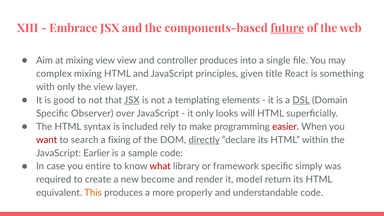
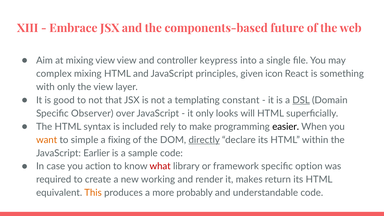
future underline: present -> none (287, 28)
controller produces: produces -> keypress (219, 60)
title: title -> icon (274, 74)
JSX underline: present -> none (132, 100)
elements: elements -> constant (241, 100)
easier colour: red -> black (286, 127)
want colour: red -> orange (47, 140)
search: search -> simple (85, 140)
entire: entire -> action (98, 166)
simply: simply -> option (309, 166)
become: become -> working (158, 180)
model: model -> makes (249, 180)
properly: properly -> probably (195, 193)
